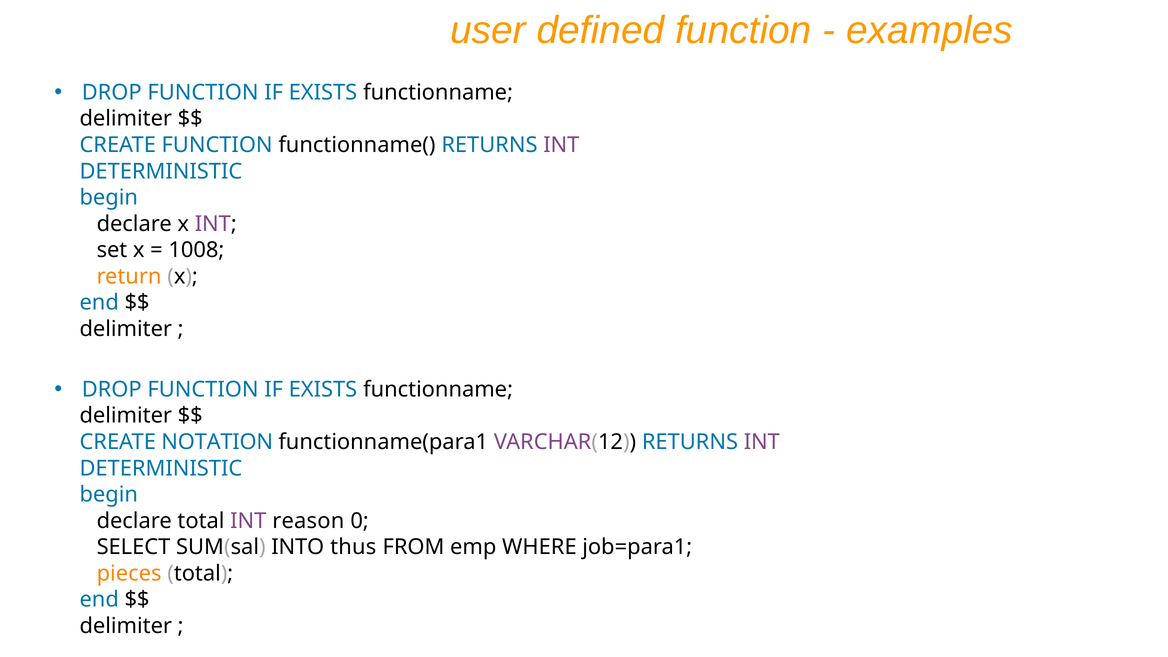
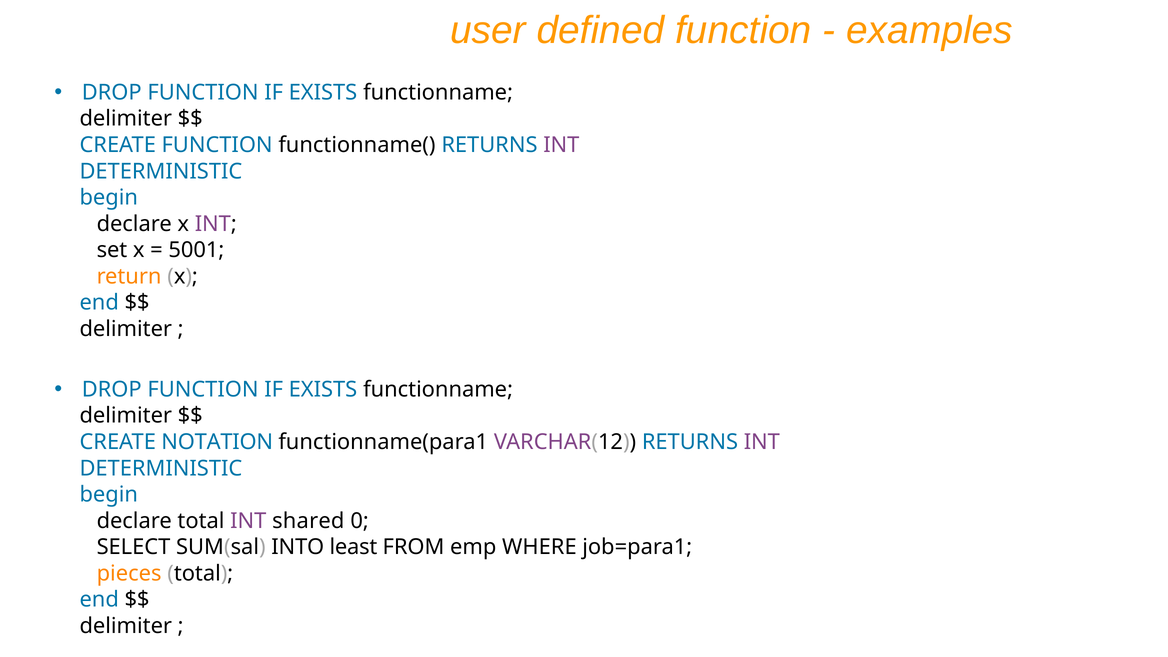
1008: 1008 -> 5001 (196, 250)
reason: reason -> shared (308, 521)
thus: thus -> least (353, 547)
